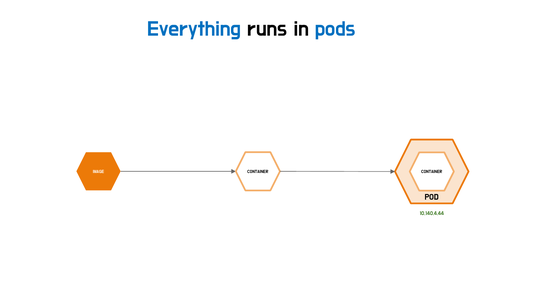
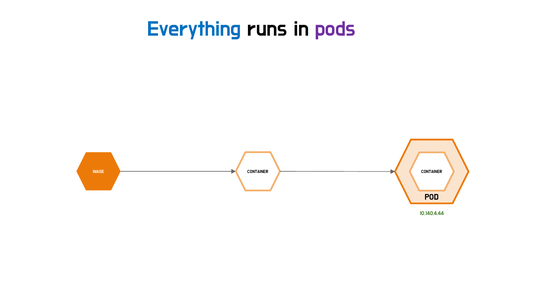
pods colour: blue -> purple (335, 29)
